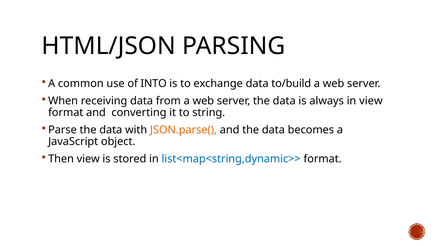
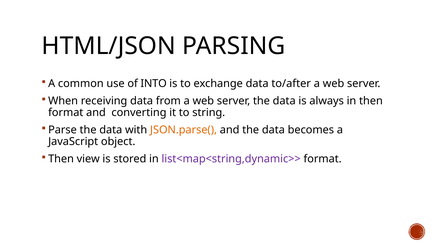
to/build: to/build -> to/after (291, 84)
in view: view -> then (371, 101)
list<map<string,dynamic>> colour: blue -> purple (231, 159)
